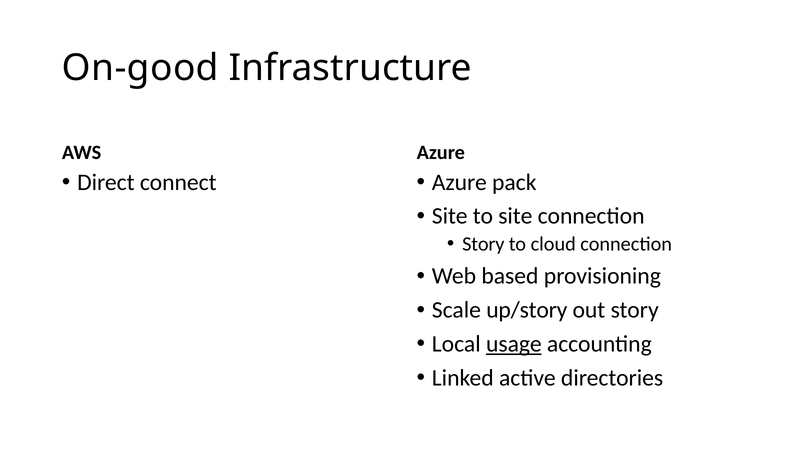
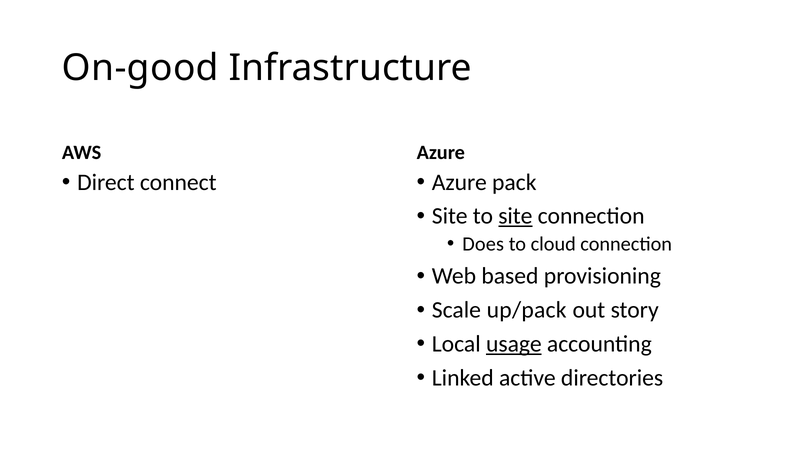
site underline: none -> present (515, 216)
Story: Story -> Does (483, 244)
up/story: up/story -> up/pack (527, 310)
